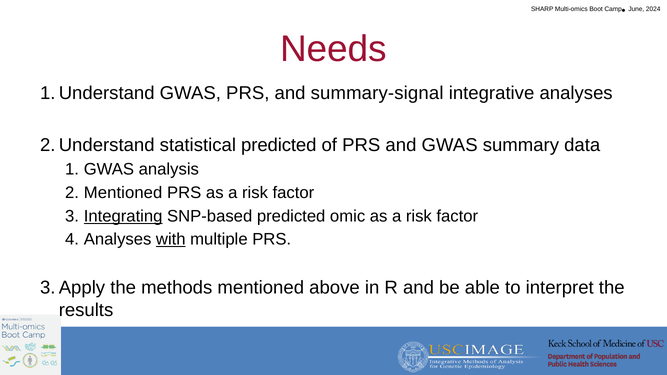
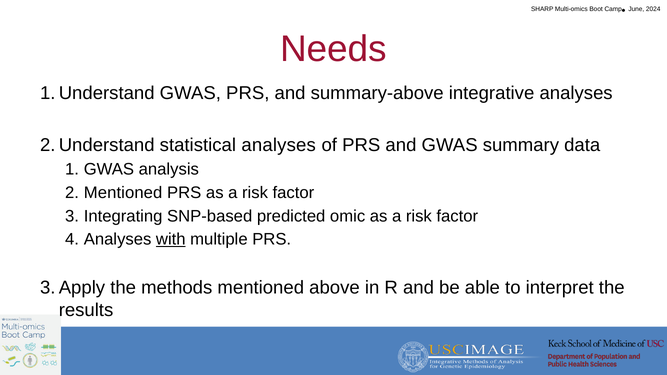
summary-signal: summary-signal -> summary-above (377, 93)
statistical predicted: predicted -> analyses (279, 145)
Integrating underline: present -> none (123, 216)
